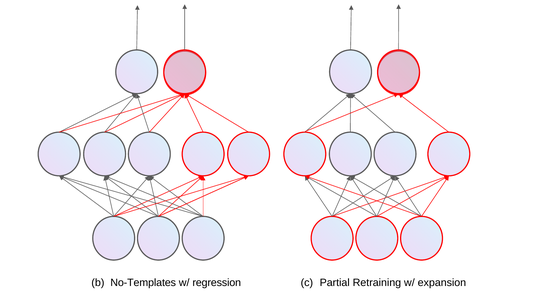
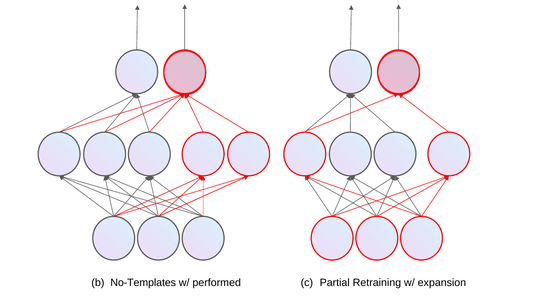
regression: regression -> performed (217, 283)
